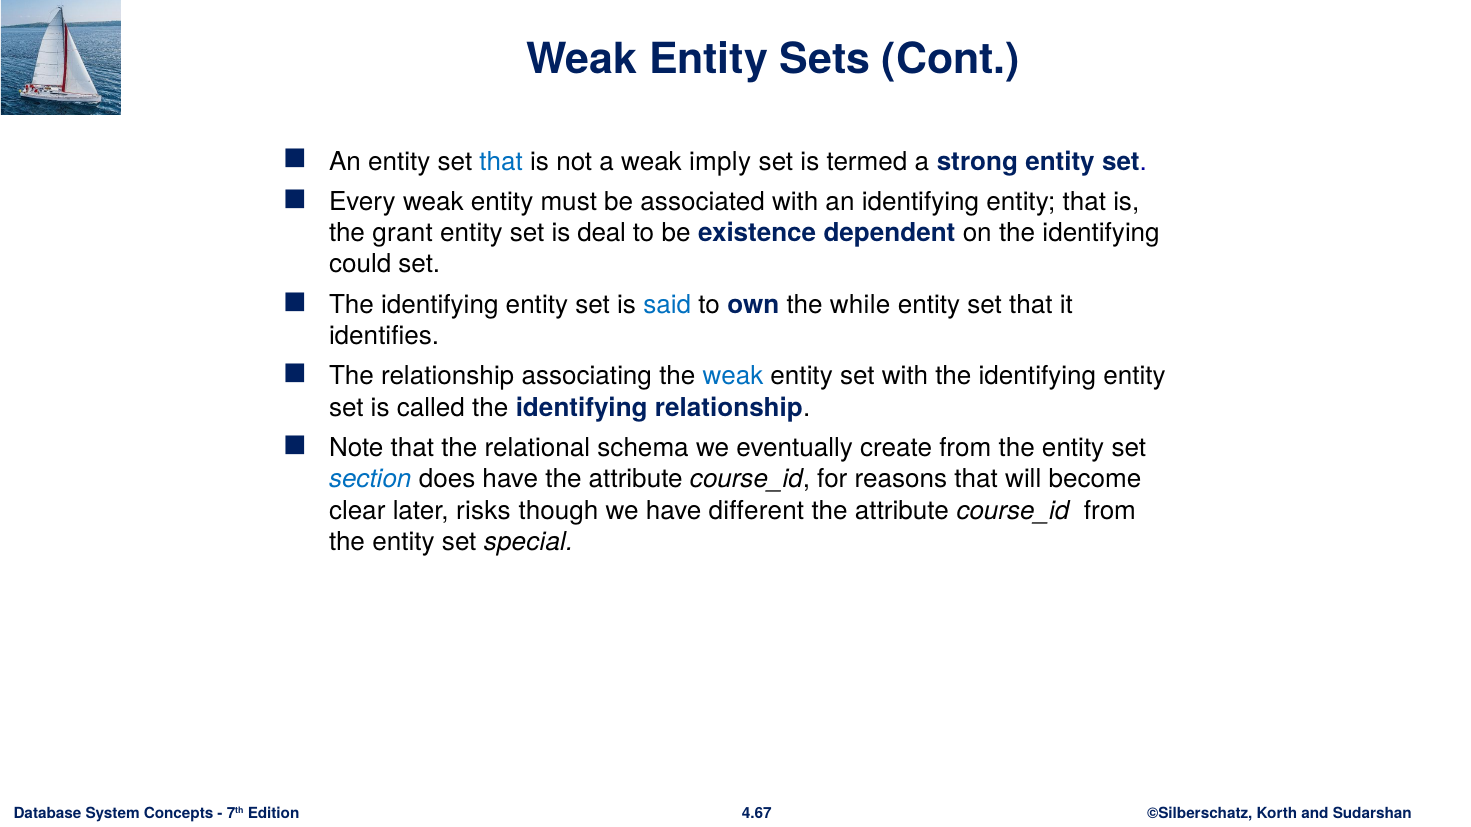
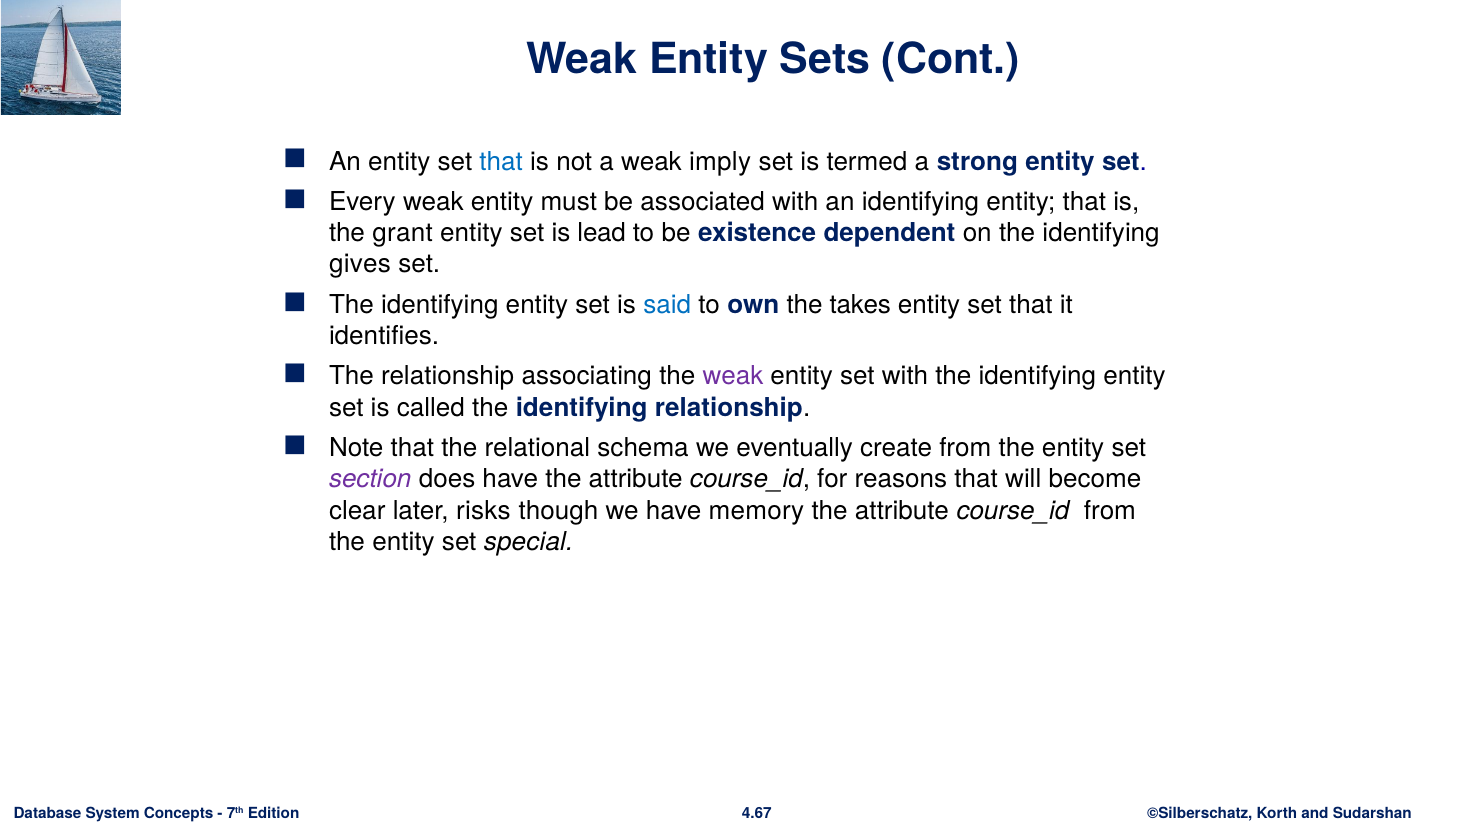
deal: deal -> lead (602, 233)
could: could -> gives (360, 264)
while: while -> takes (860, 305)
weak colour: blue -> purple (733, 377)
section colour: blue -> purple (370, 479)
different: different -> memory (756, 511)
